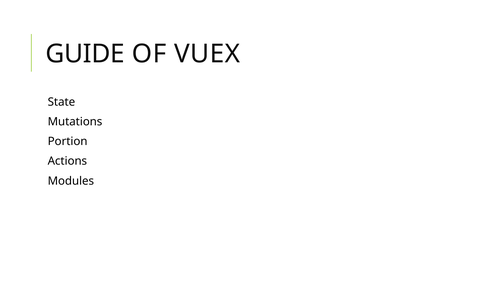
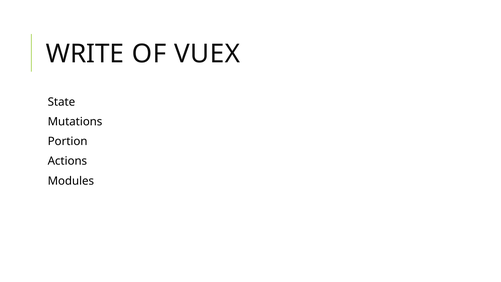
GUIDE: GUIDE -> WRITE (85, 54)
